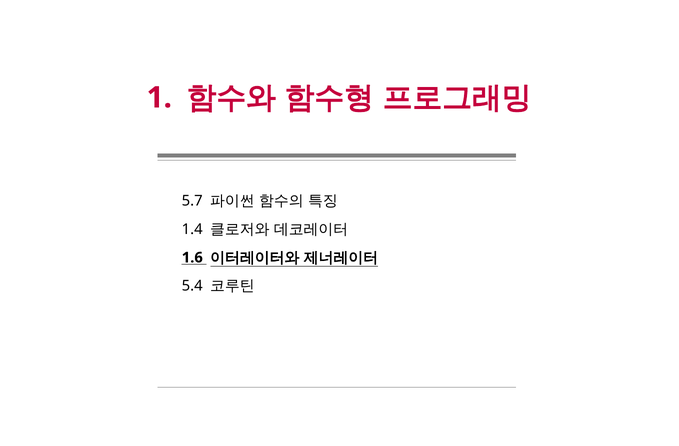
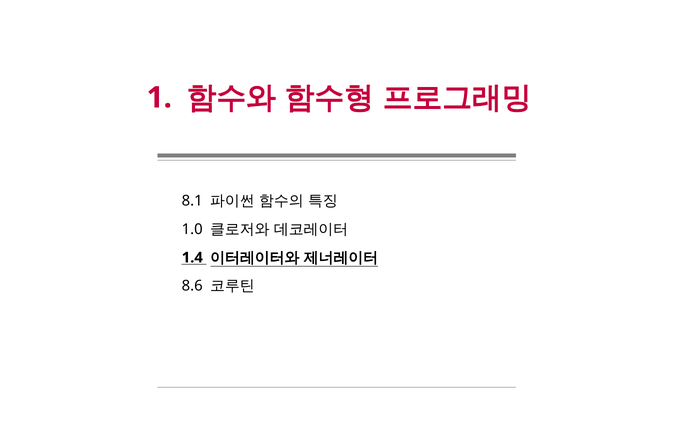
5.7: 5.7 -> 8.1 (192, 201)
1.4: 1.4 -> 1.0 (192, 229)
1.6: 1.6 -> 1.4 (192, 258)
5.4: 5.4 -> 8.6 (192, 286)
